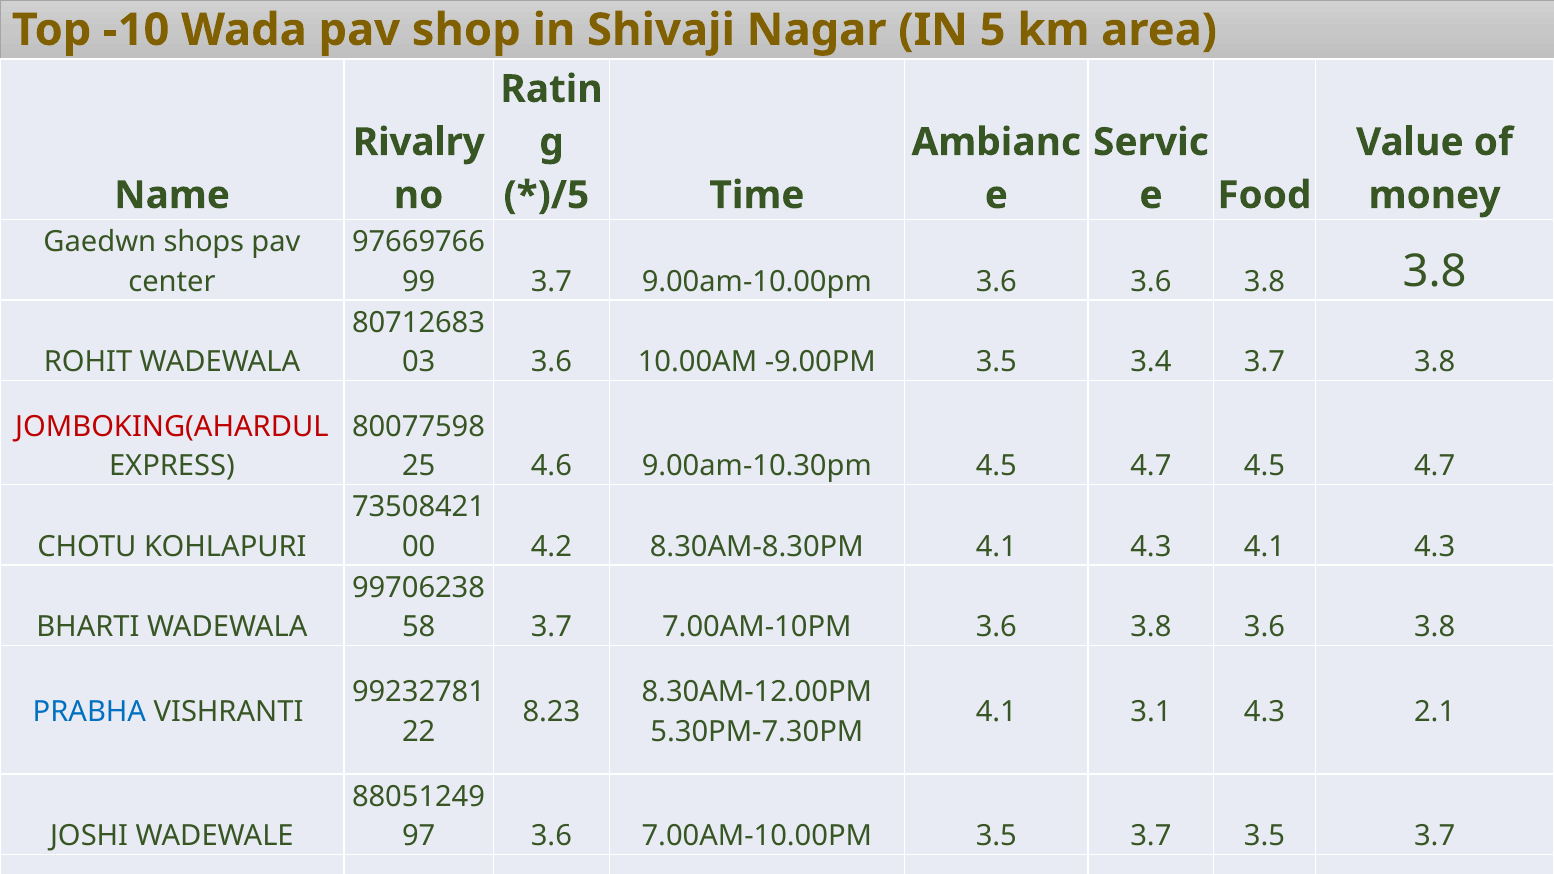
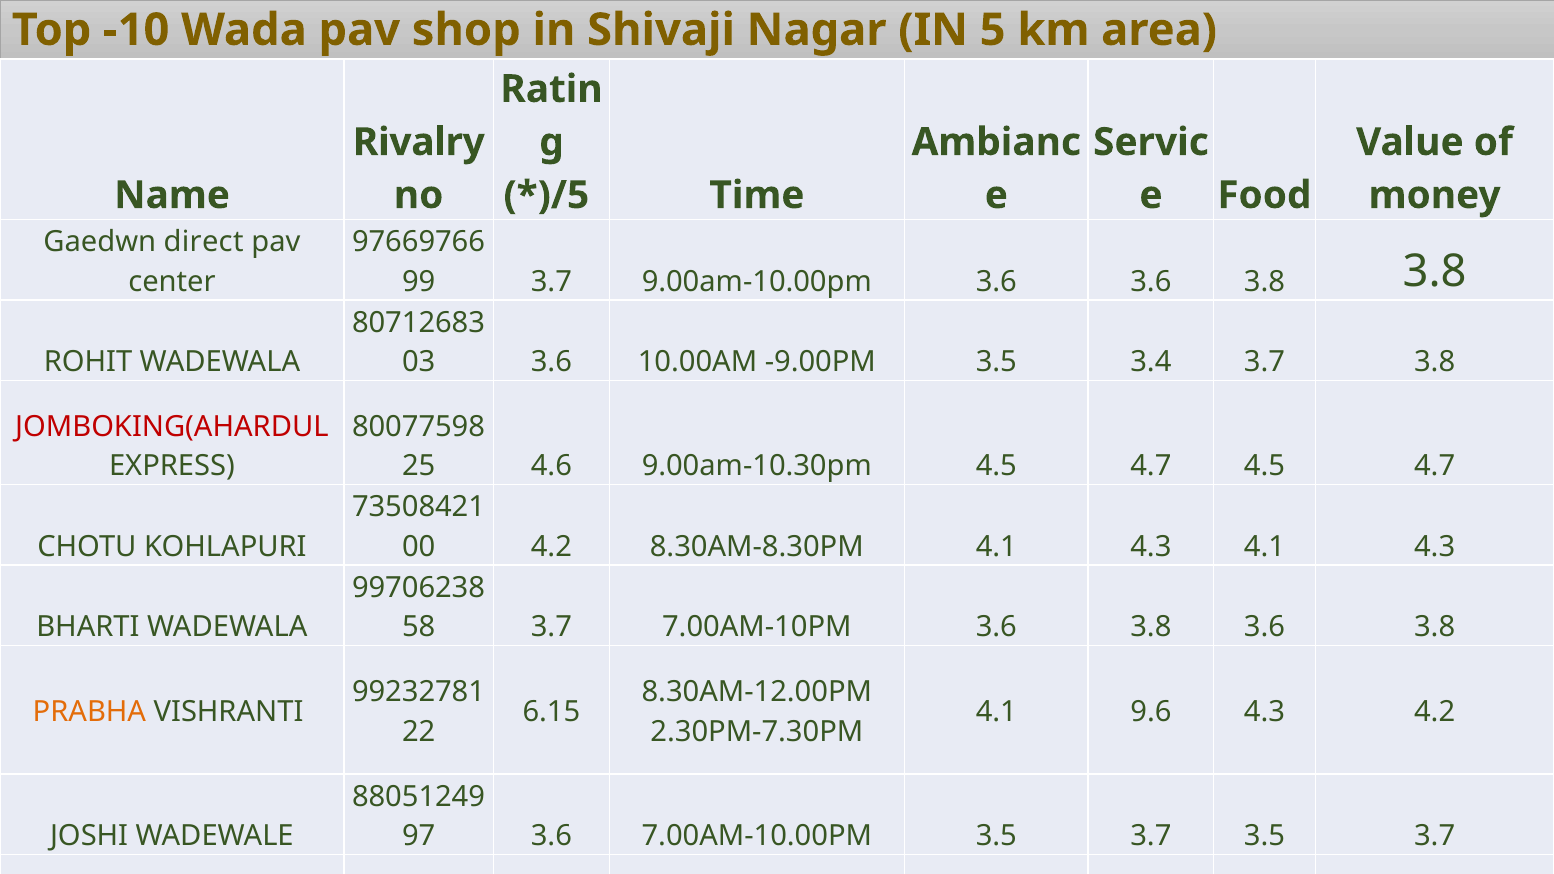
shops: shops -> direct (204, 242)
PRABHA colour: blue -> orange (89, 712)
8.23: 8.23 -> 6.15 (551, 712)
3.1: 3.1 -> 9.6 (1151, 712)
4.3 2.1: 2.1 -> 4.2 (1435, 712)
5.30PM-7.30PM: 5.30PM-7.30PM -> 2.30PM-7.30PM (757, 732)
